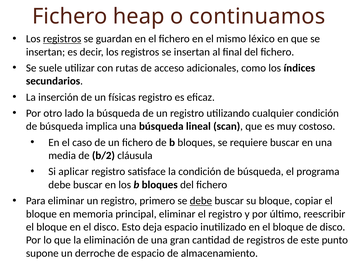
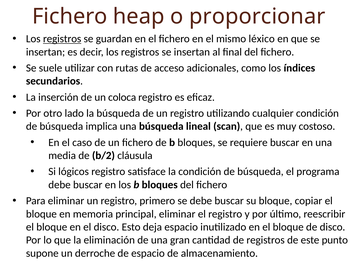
continuamos: continuamos -> proporcionar (257, 16)
físicas: físicas -> coloca (122, 97)
aplicar: aplicar -> lógicos (74, 172)
debe underline: present -> none (201, 201)
